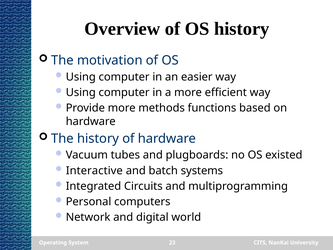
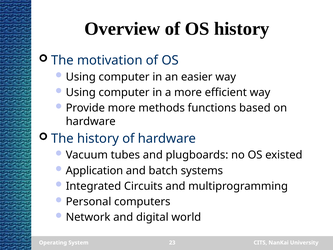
Interactive: Interactive -> Application (94, 170)
